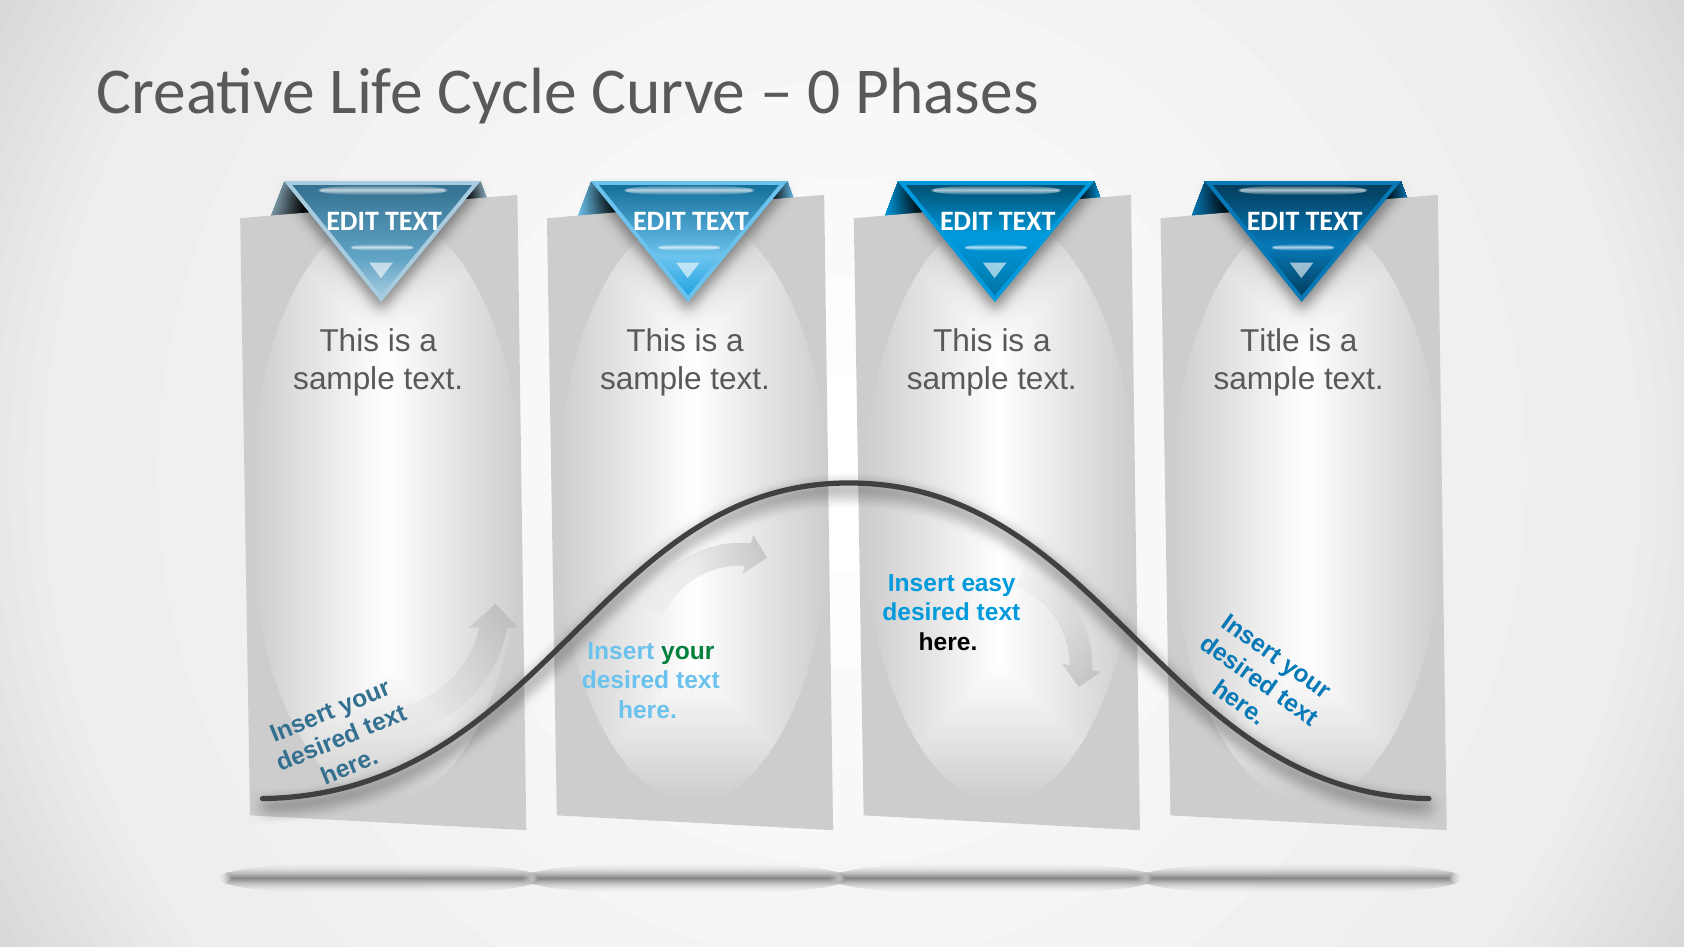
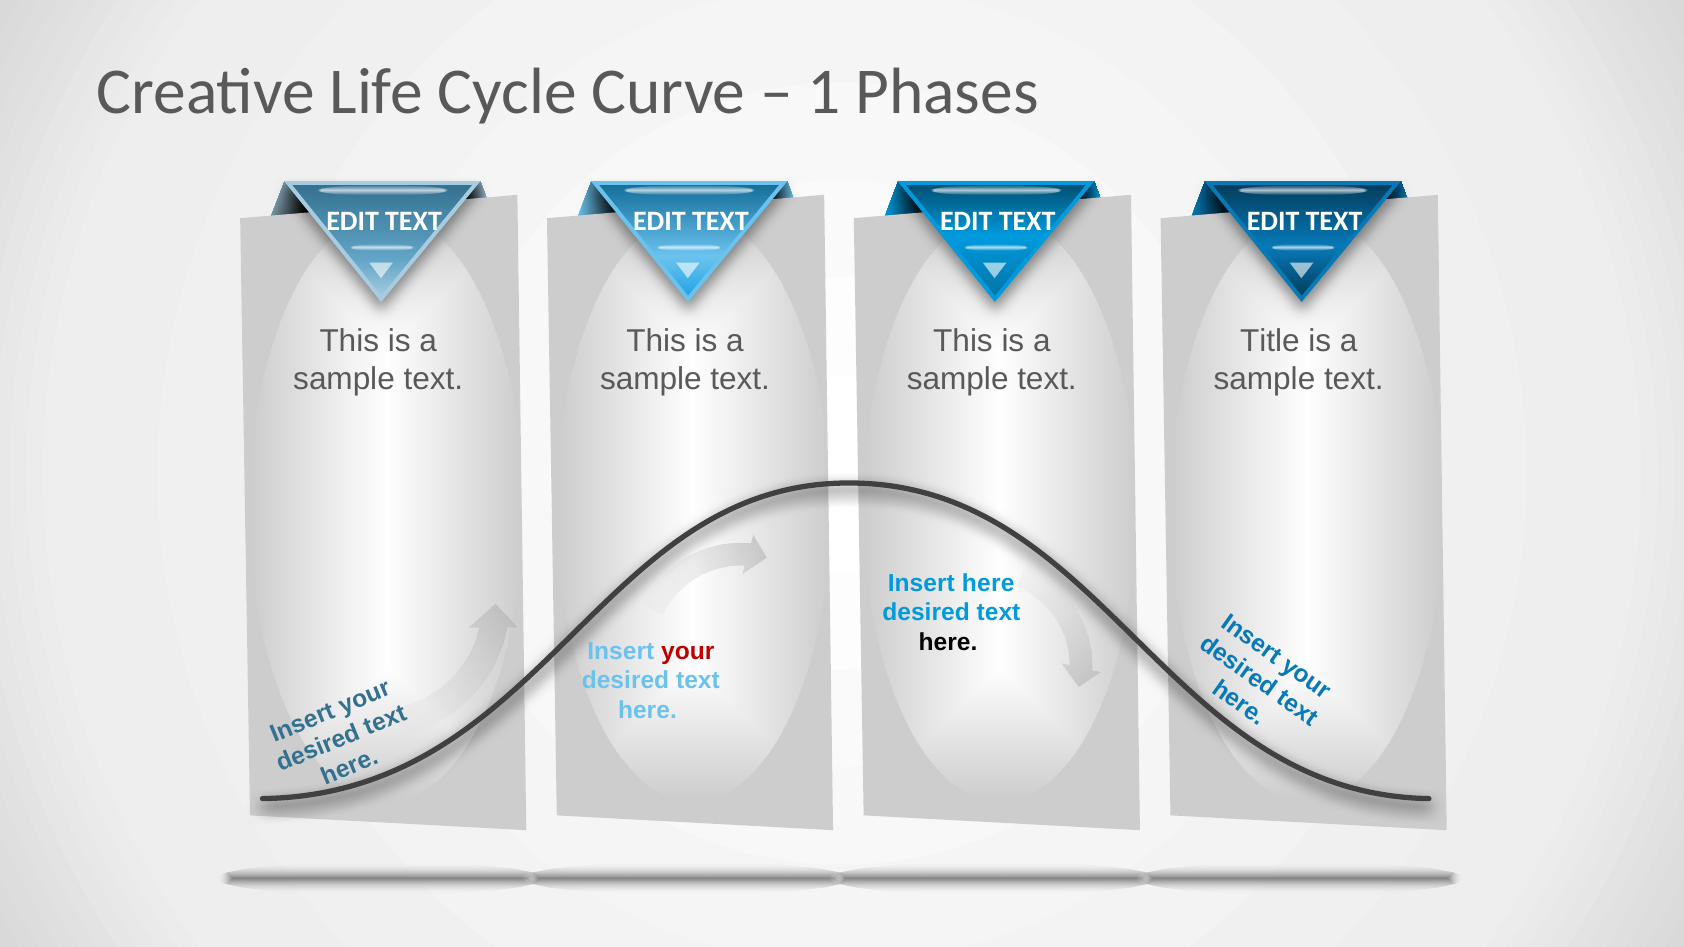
0: 0 -> 1 (824, 92)
Insert easy: easy -> here (988, 584)
your colour: green -> red (688, 651)
